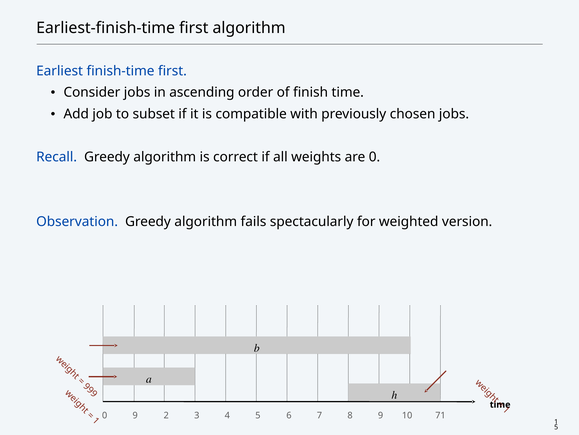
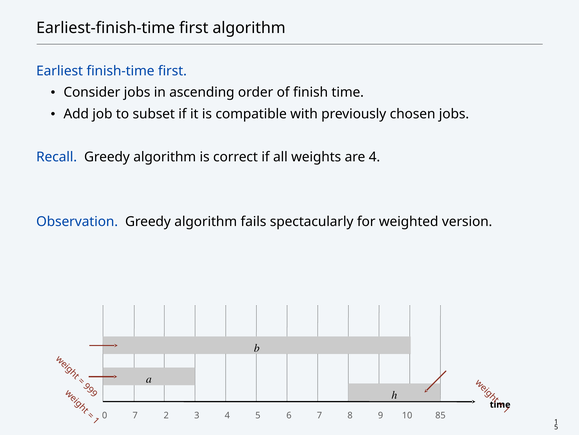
are 0: 0 -> 4 (375, 157)
0 9: 9 -> 7 (135, 415)
71: 71 -> 85 (440, 415)
